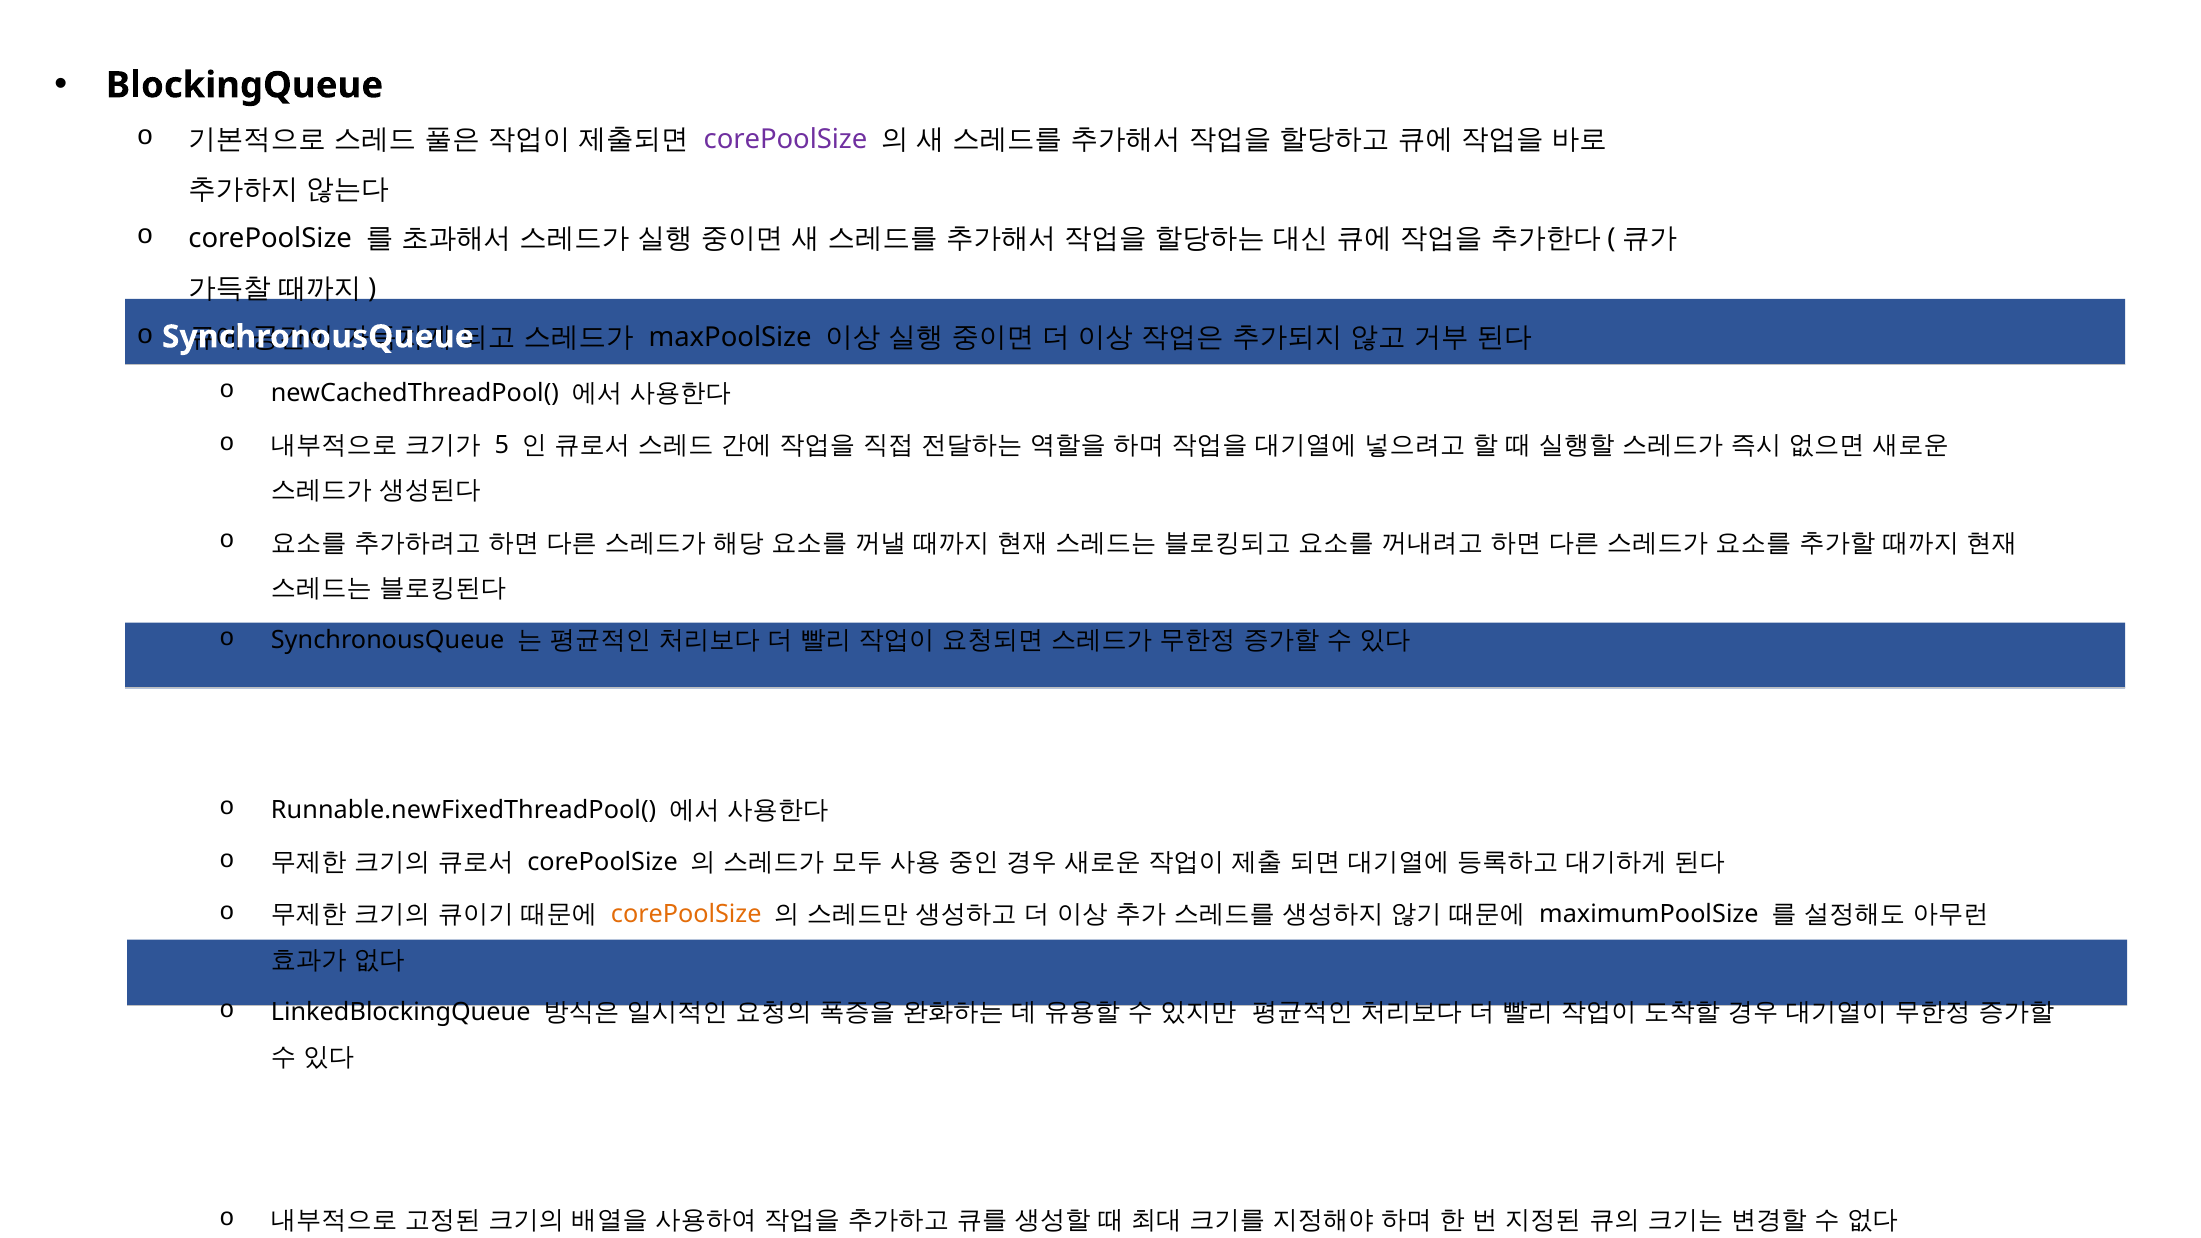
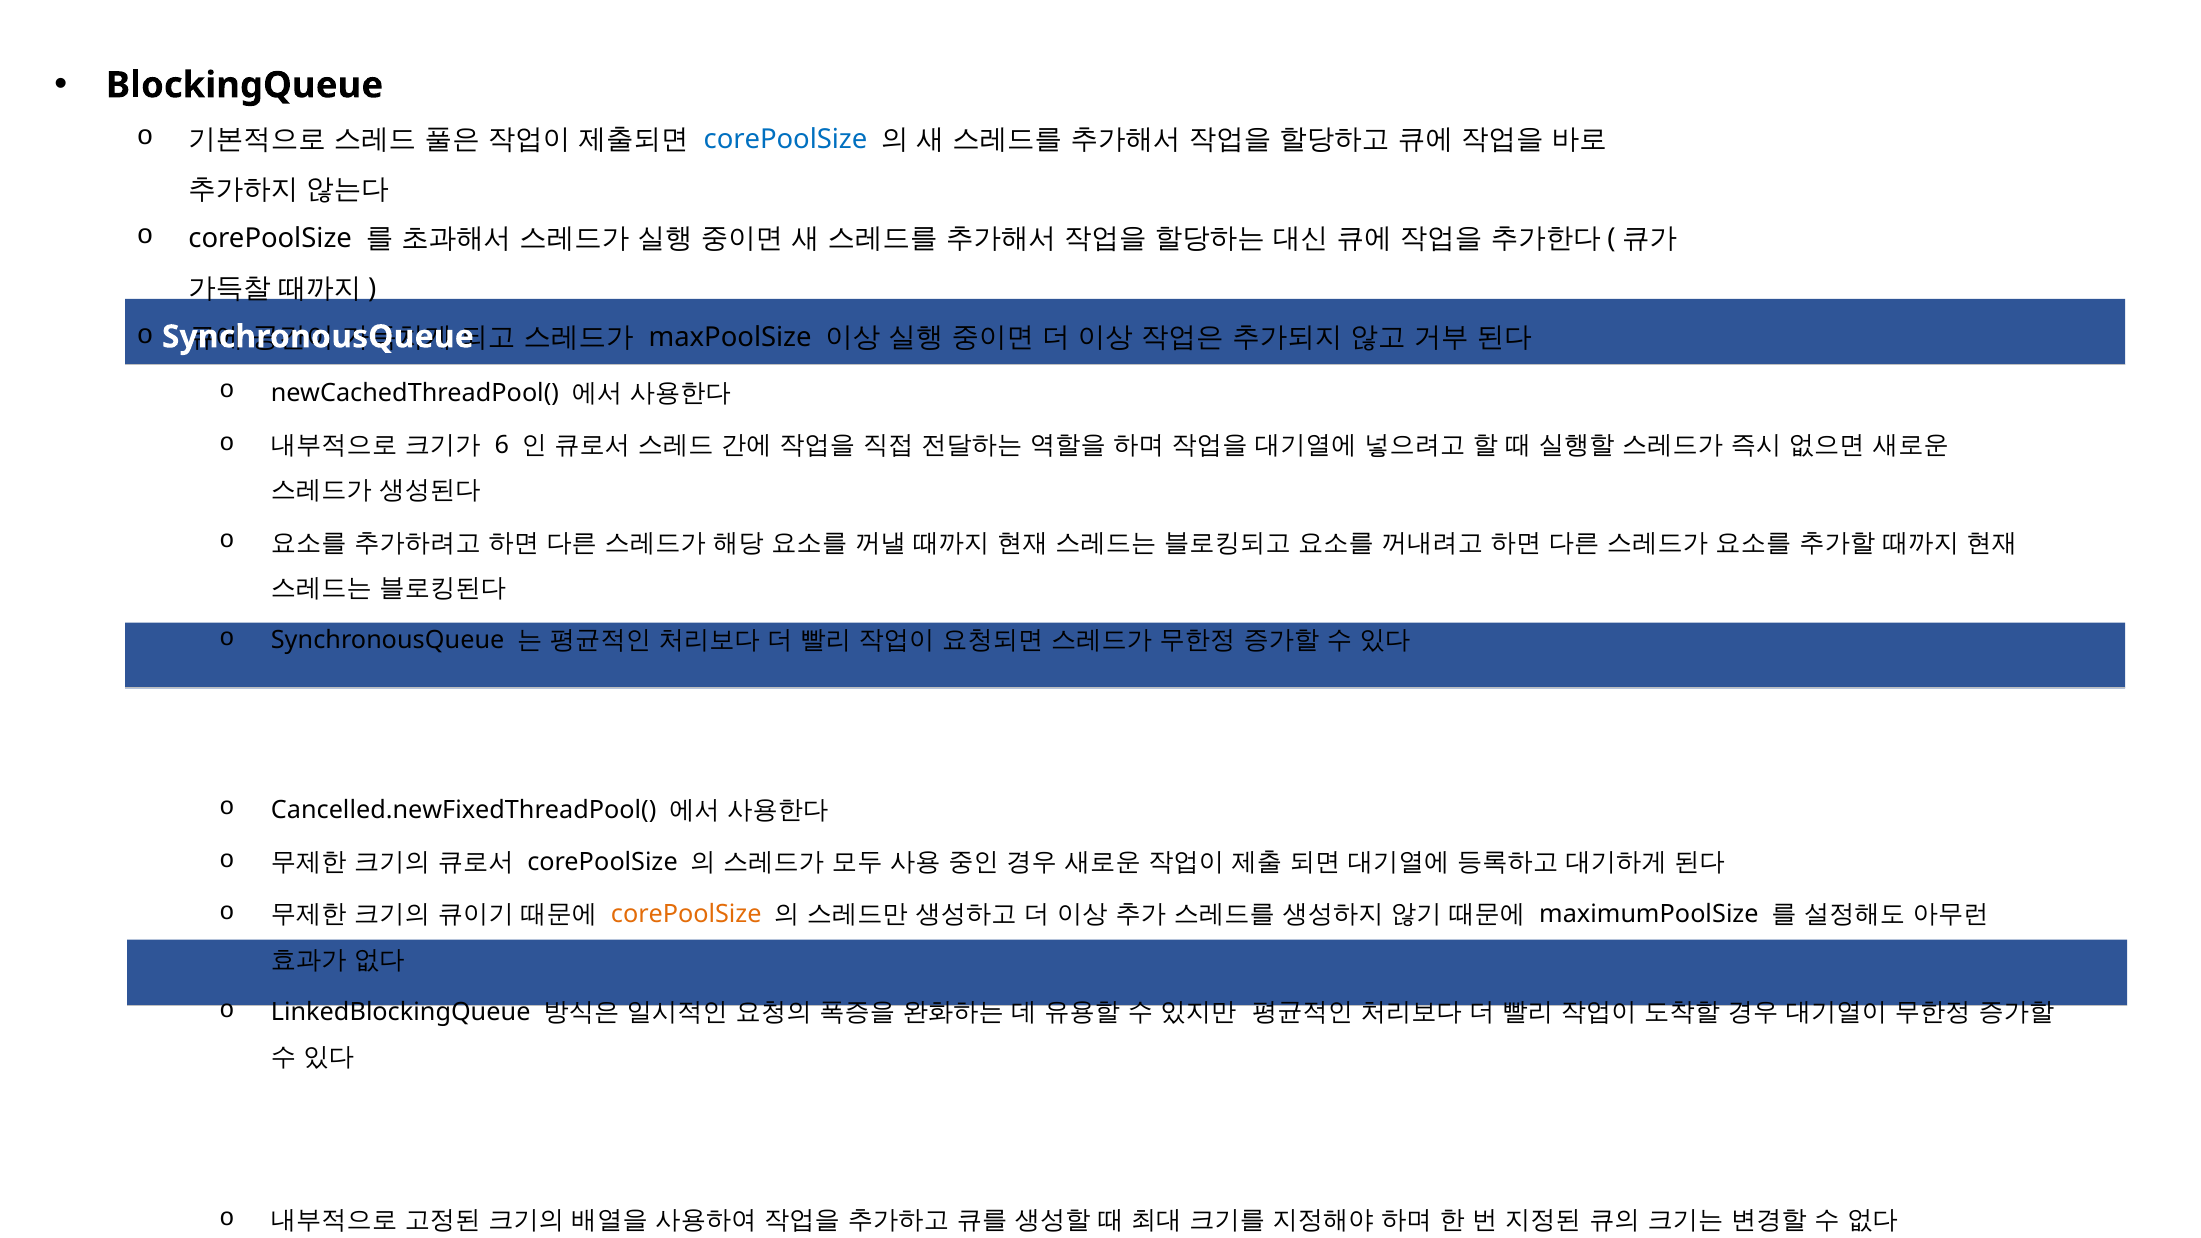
corePoolSize colour: purple -> blue (785, 140)
5: 5 -> 6 (502, 445)
Runnable.newFixedThreadPool(: Runnable.newFixedThreadPool( -> Cancelled.newFixedThreadPool( (464, 810)
